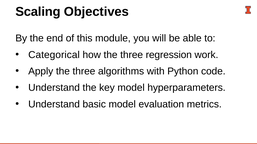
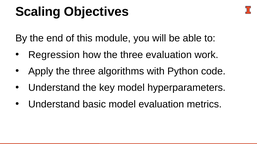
Categorical: Categorical -> Regression (54, 55)
three regression: regression -> evaluation (169, 55)
